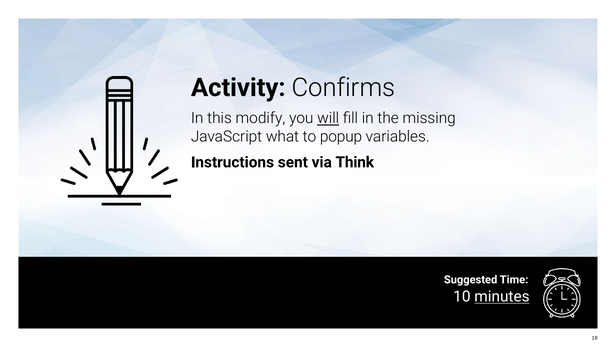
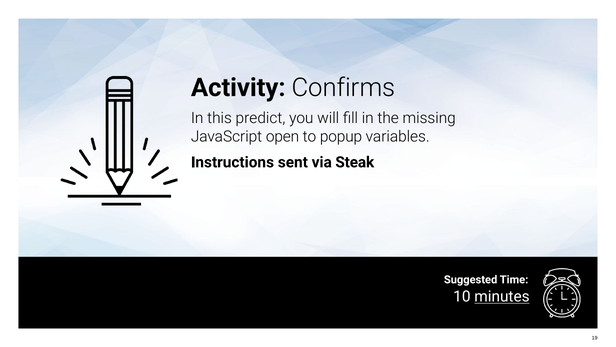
modify: modify -> predict (260, 118)
will underline: present -> none (328, 118)
what: what -> open (283, 137)
Think: Think -> Steak (355, 162)
